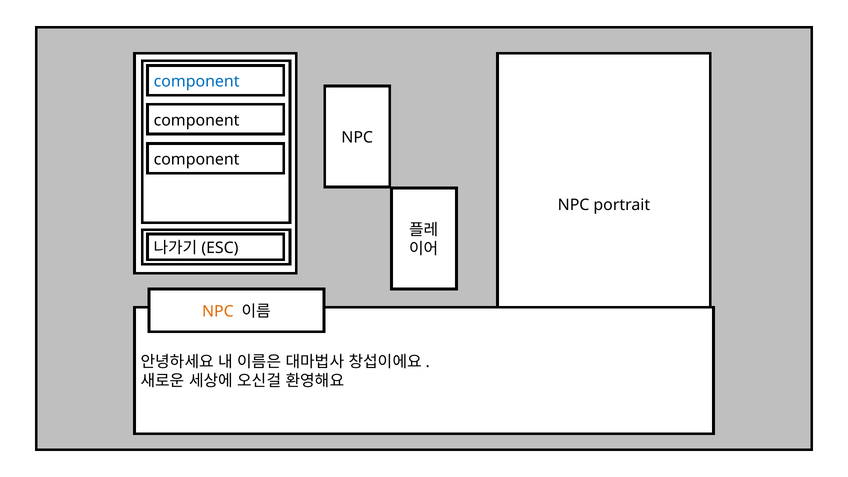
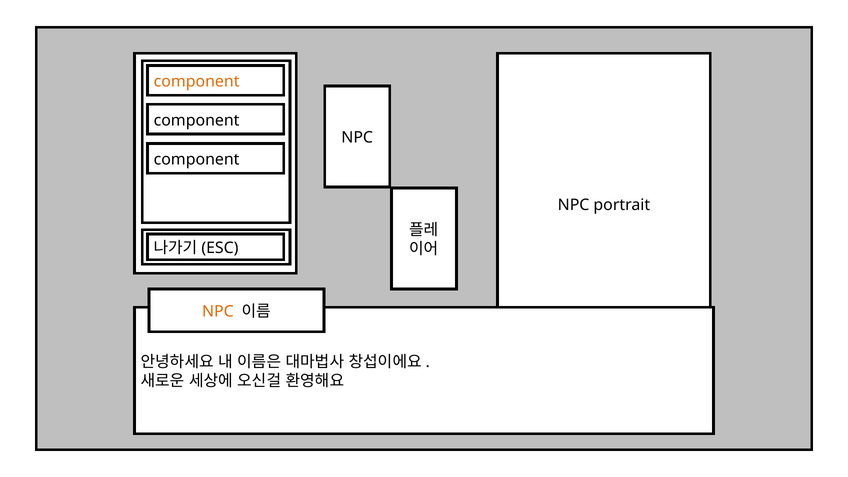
component colour: blue -> orange (197, 82)
